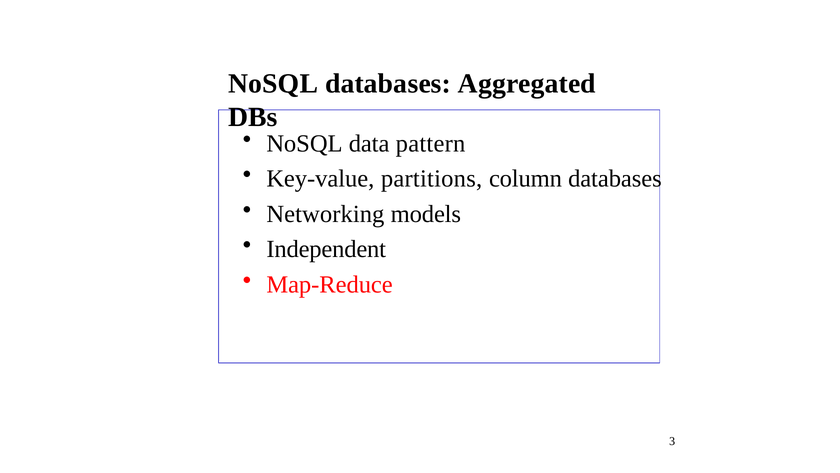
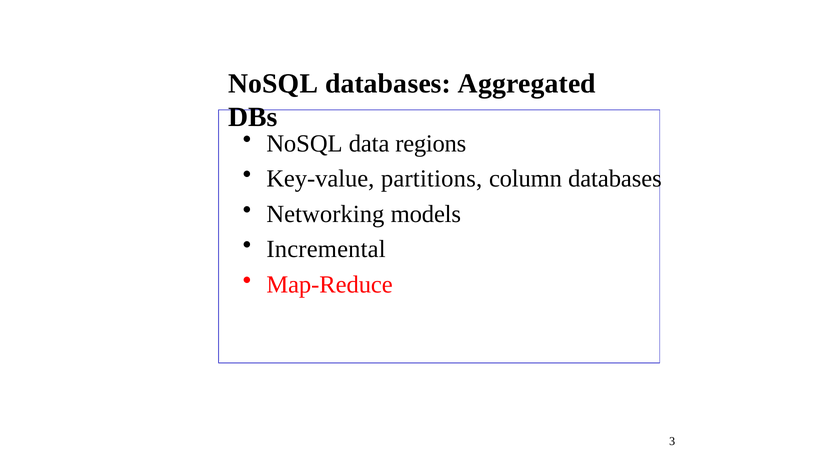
pattern: pattern -> regions (431, 143)
Independent: Independent -> Incremental (326, 249)
